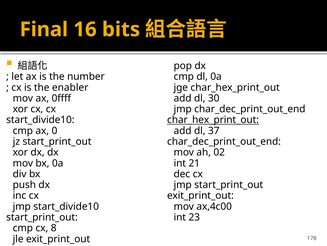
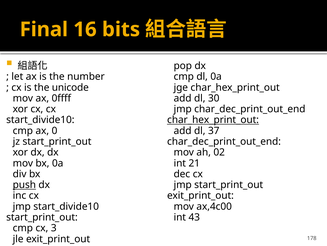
enabler: enabler -> unicode (70, 87)
push underline: none -> present (24, 184)
23: 23 -> 43 (194, 217)
8: 8 -> 3 (54, 227)
